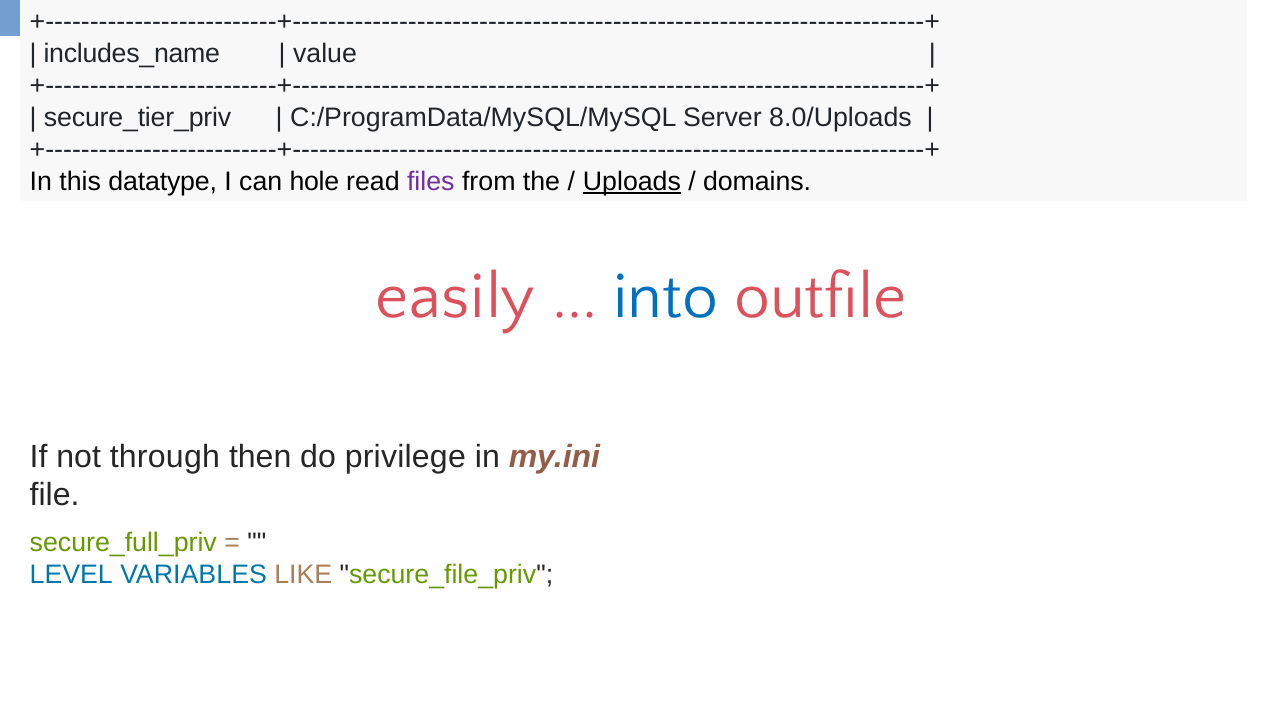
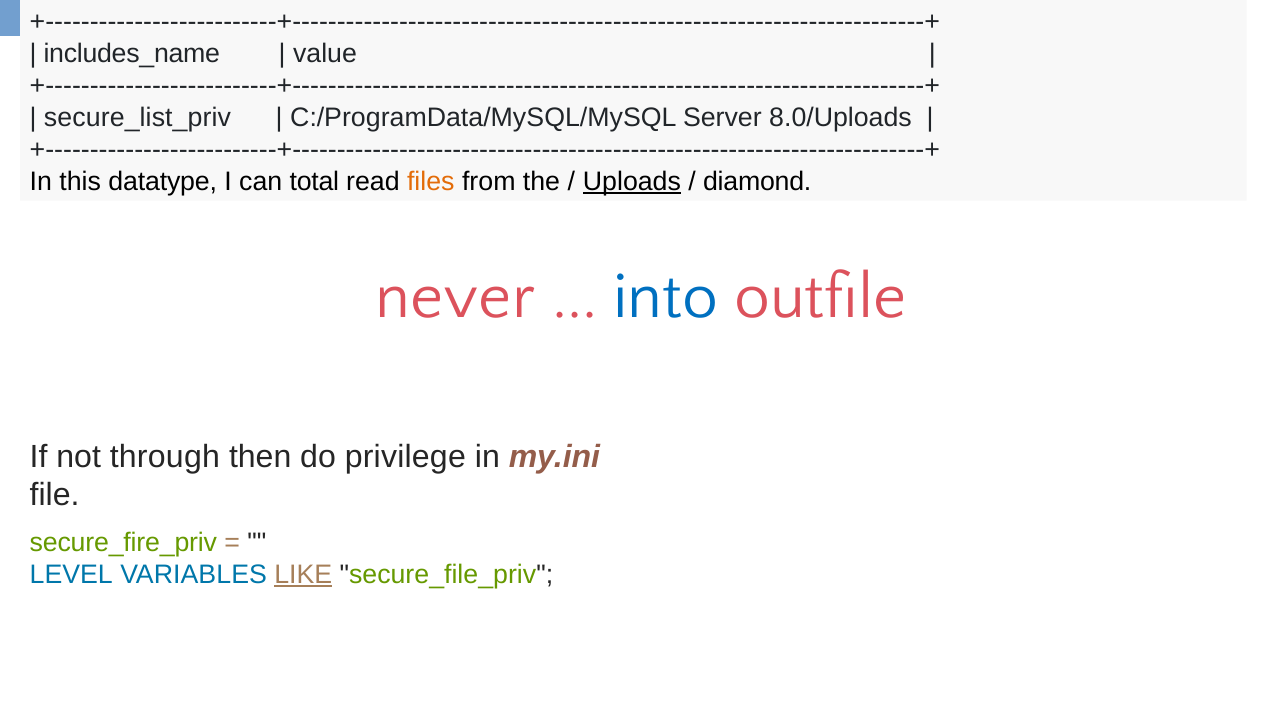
secure_tier_priv: secure_tier_priv -> secure_list_priv (138, 118)
hole: hole -> total (314, 182)
files colour: purple -> orange (431, 182)
domains: domains -> diamond (757, 182)
easily: easily -> never (455, 296)
secure_full_priv: secure_full_priv -> secure_fire_priv (123, 543)
LIKE underline: none -> present (303, 575)
